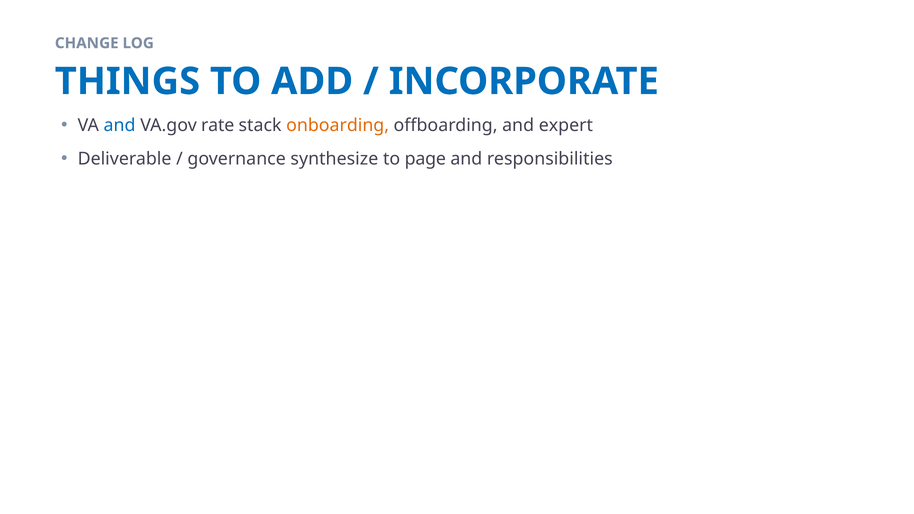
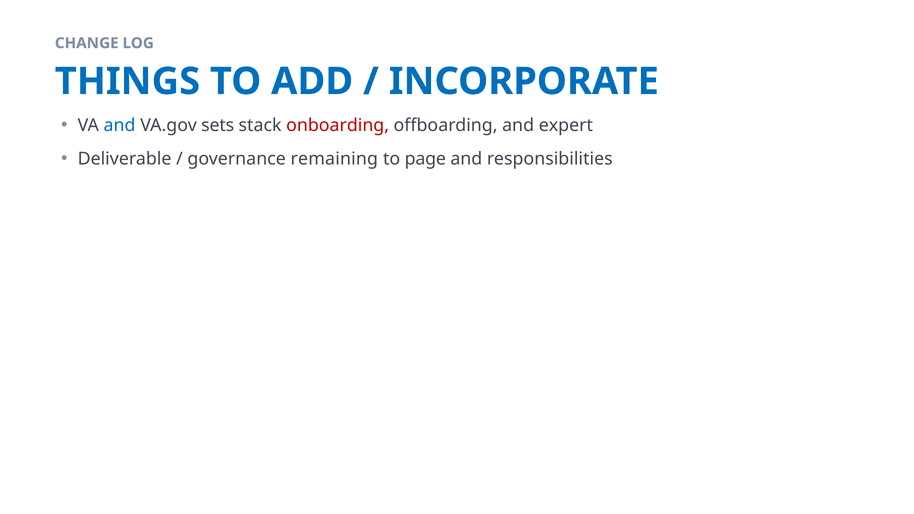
rate: rate -> sets (218, 126)
onboarding colour: orange -> red (338, 126)
synthesize: synthesize -> remaining (334, 159)
